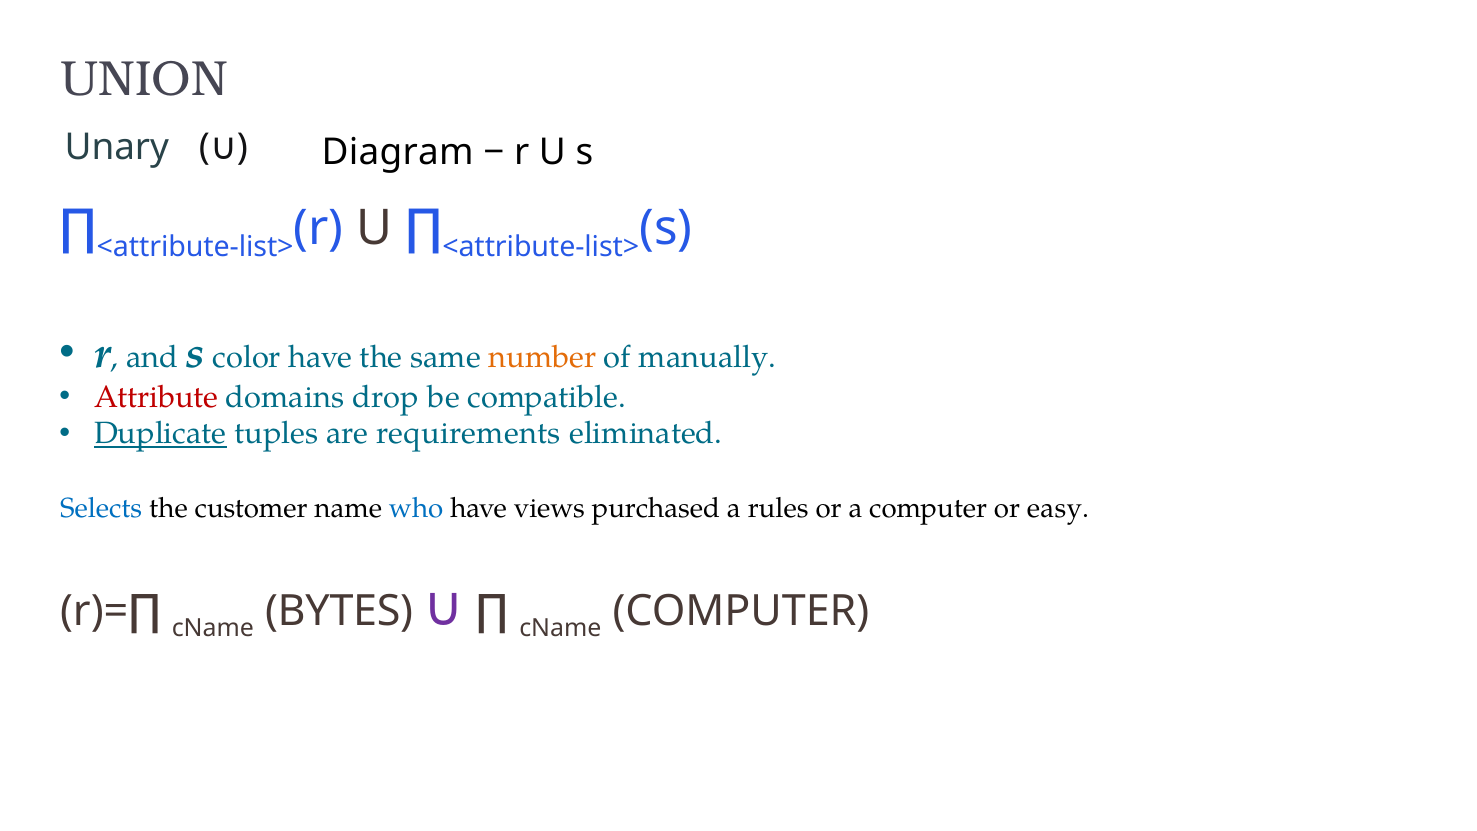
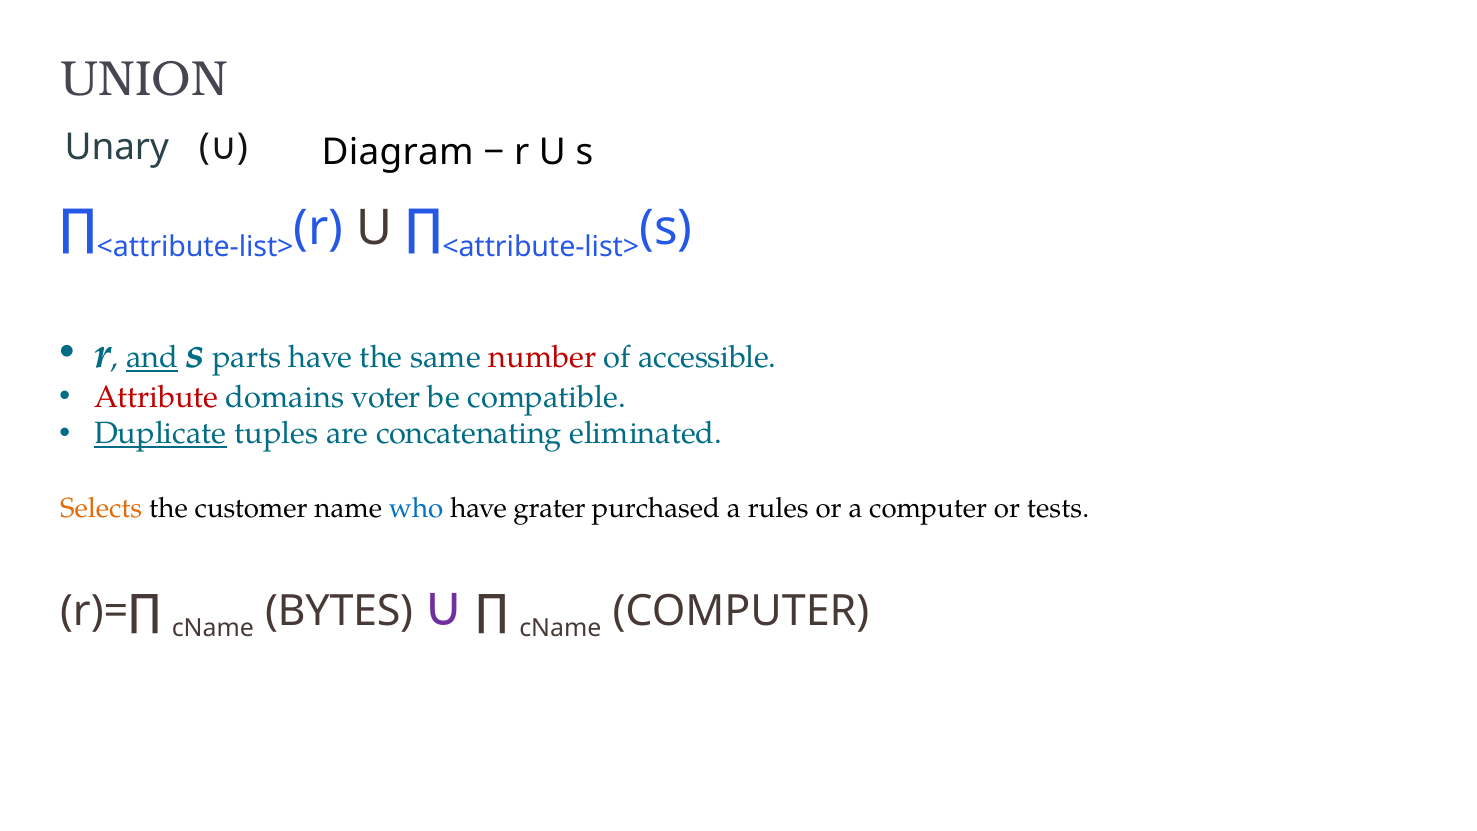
and underline: none -> present (152, 357)
color: color -> parts (247, 357)
number colour: orange -> red (542, 357)
manually: manually -> accessible (708, 357)
drop: drop -> voter (386, 397)
requirements: requirements -> concatenating (469, 434)
Selects colour: blue -> orange (101, 508)
views: views -> grater (549, 508)
easy: easy -> tests (1058, 508)
